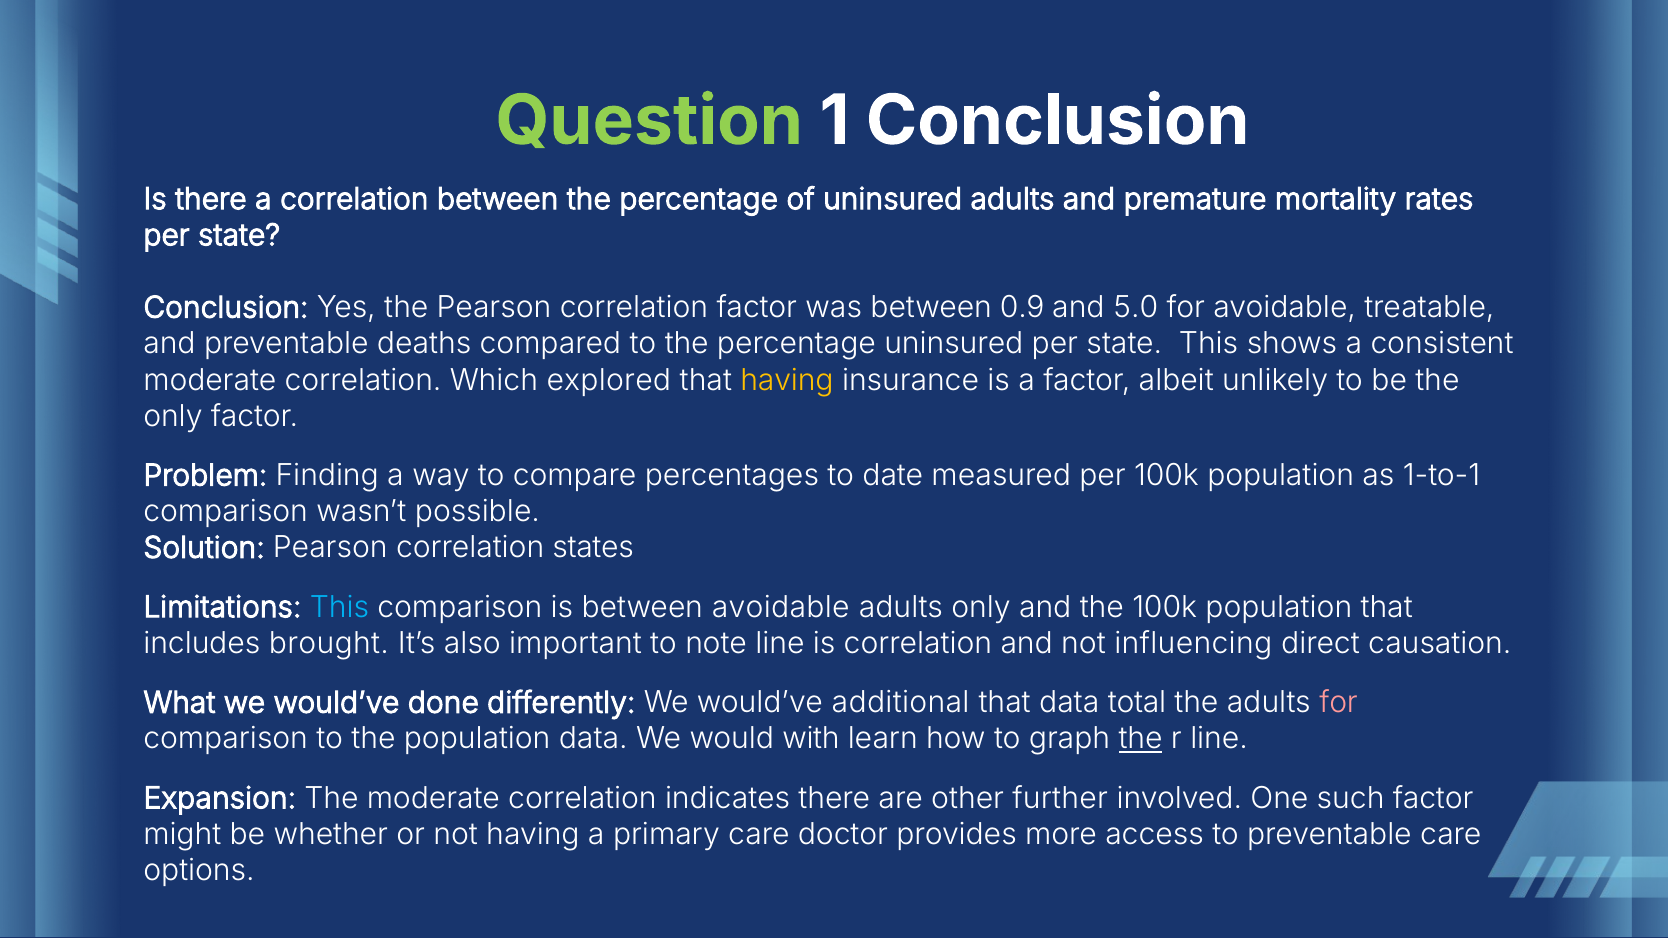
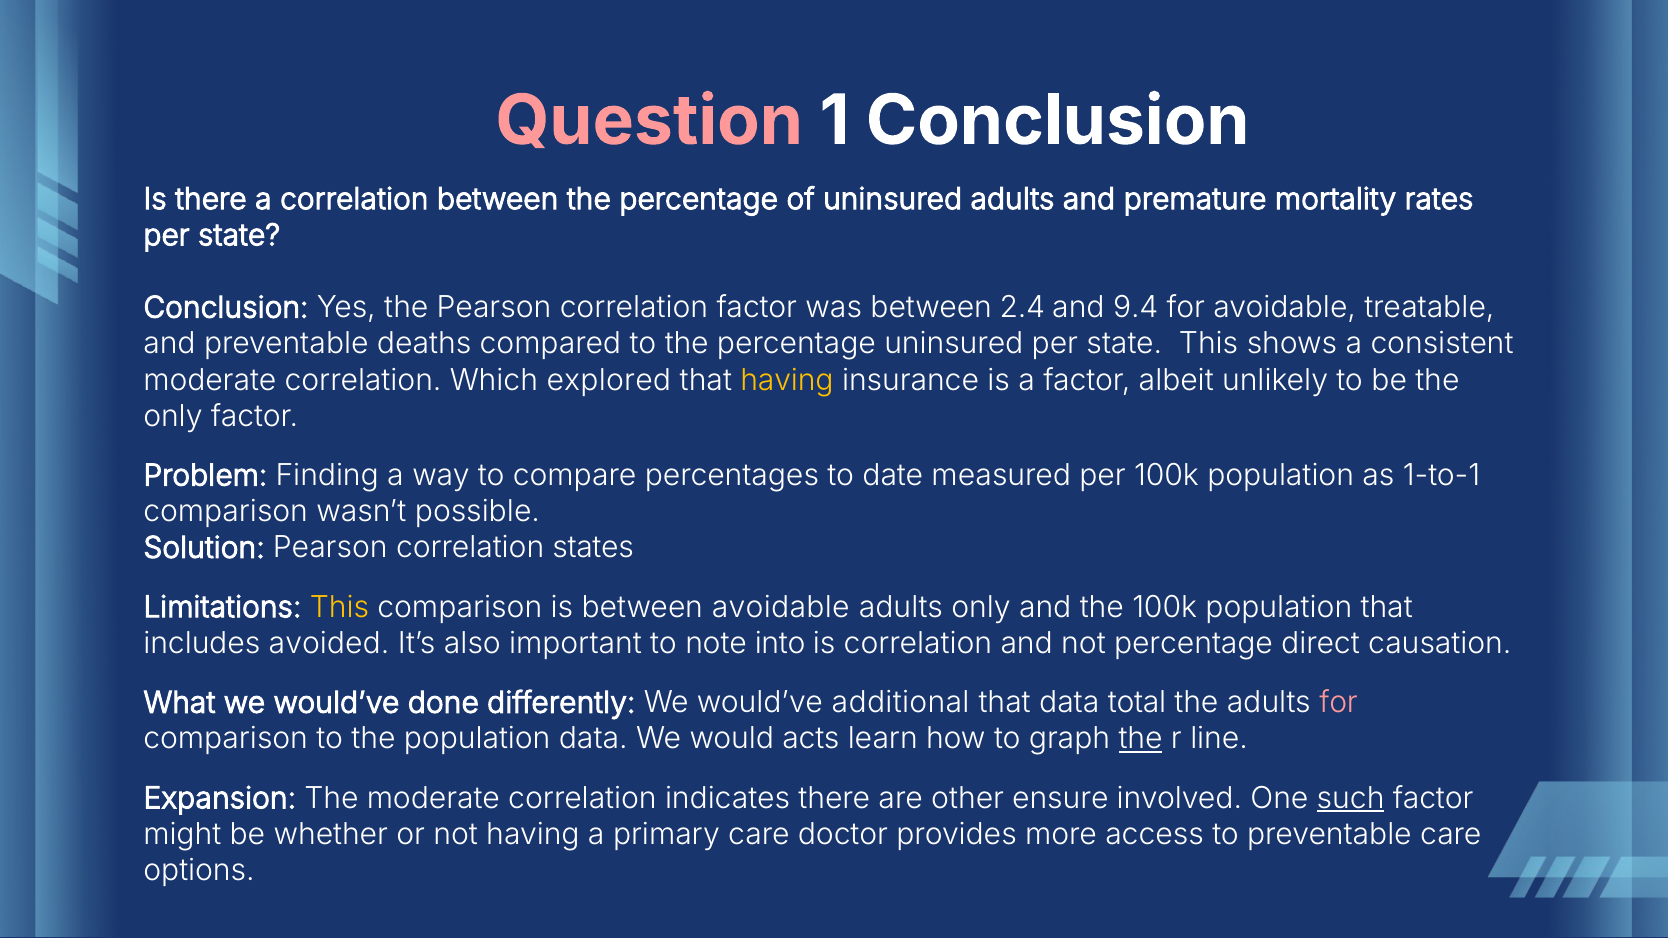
Question colour: light green -> pink (649, 121)
0.9: 0.9 -> 2.4 (1022, 308)
5.0: 5.0 -> 9.4 (1136, 308)
This colour: light blue -> yellow (340, 607)
brought: brought -> avoided (329, 644)
note line: line -> into (780, 644)
not influencing: influencing -> percentage (1193, 644)
with: with -> acts (811, 739)
further: further -> ensure (1060, 799)
such underline: none -> present (1351, 799)
